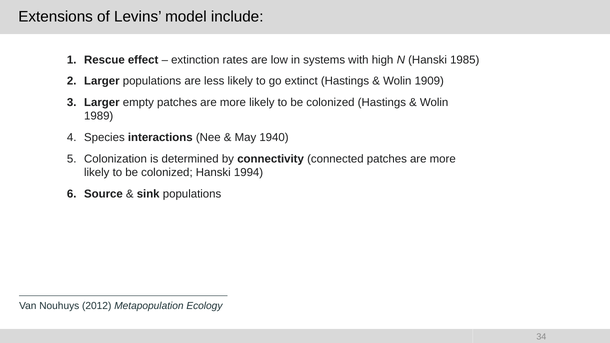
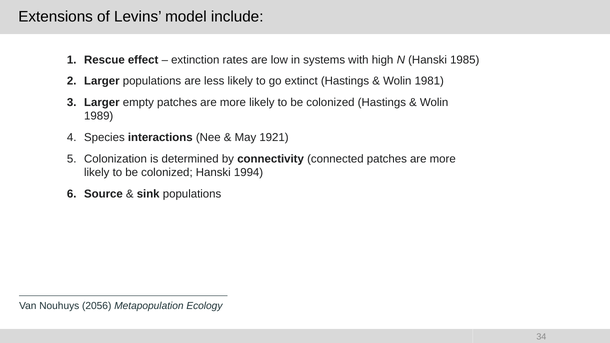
1909: 1909 -> 1981 (429, 81)
1940: 1940 -> 1921 (274, 138)
2012: 2012 -> 2056 (97, 306)
